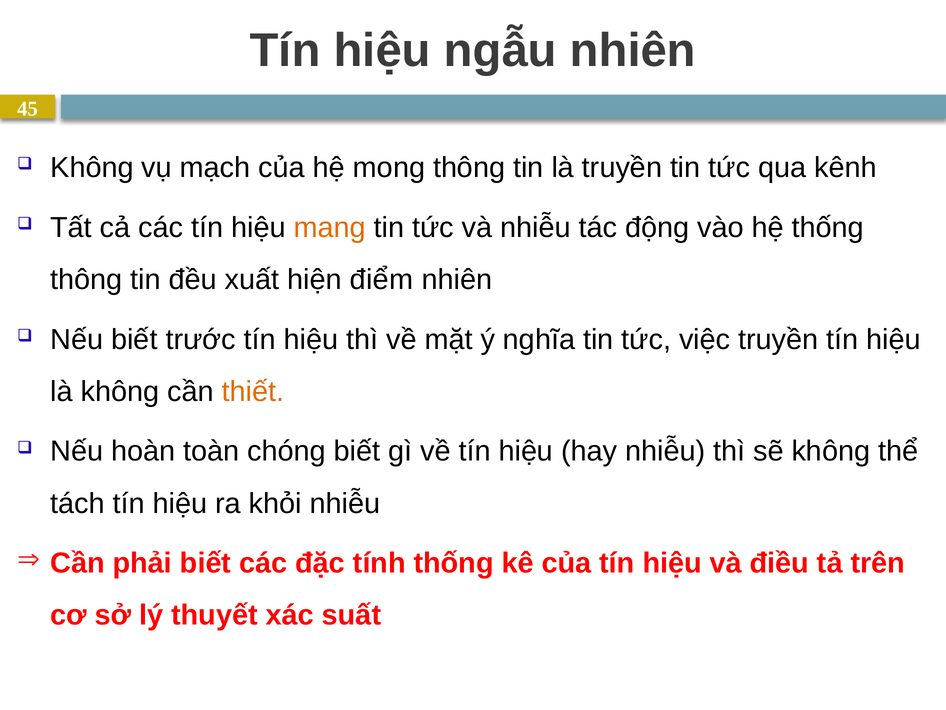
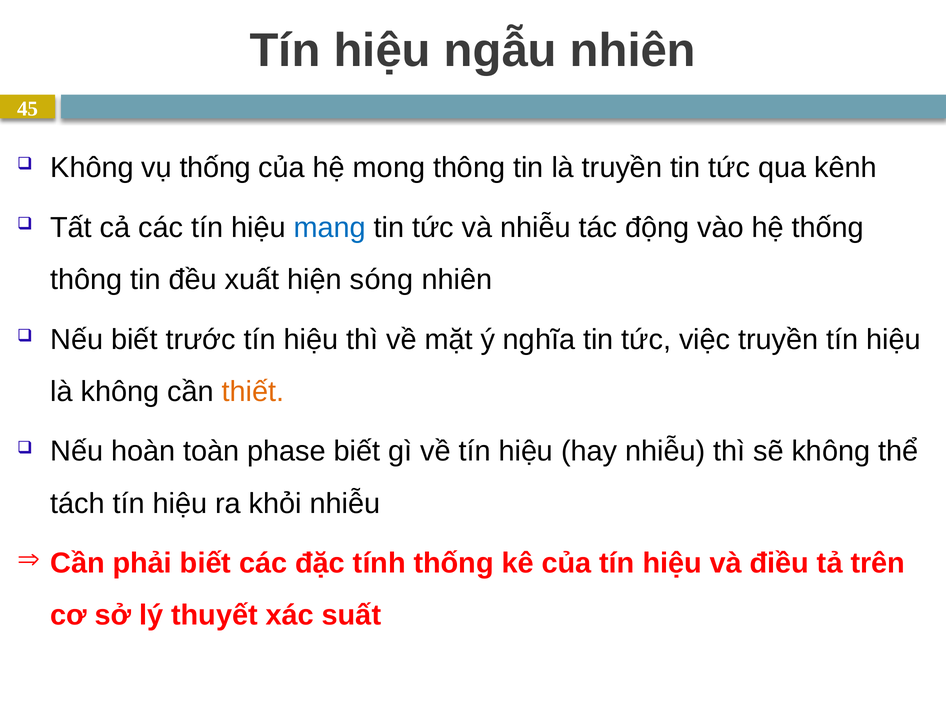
vụ mạch: mạch -> thống (215, 167)
mang colour: orange -> blue (330, 227)
điểm: điểm -> sóng (382, 279)
chóng: chóng -> phase (287, 451)
